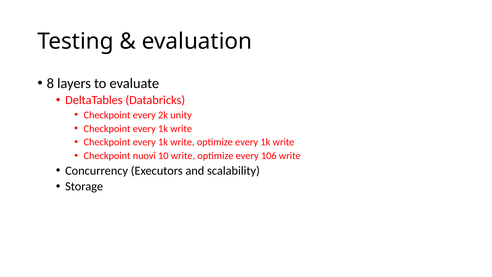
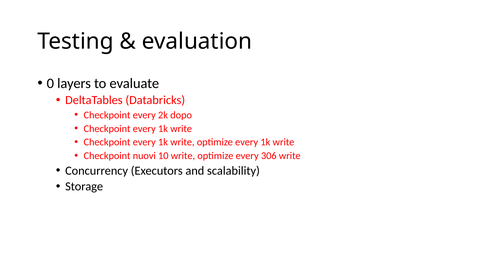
8: 8 -> 0 (50, 83)
unity: unity -> dopo (181, 115)
106: 106 -> 306 (269, 156)
